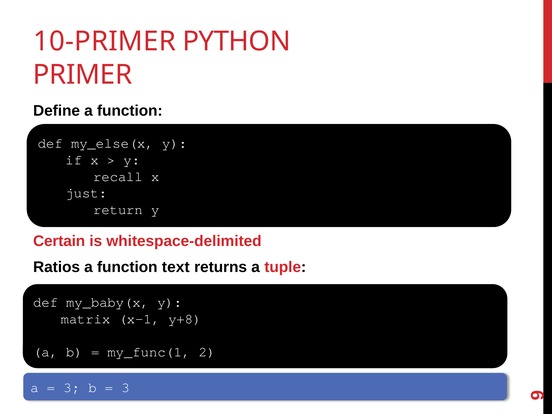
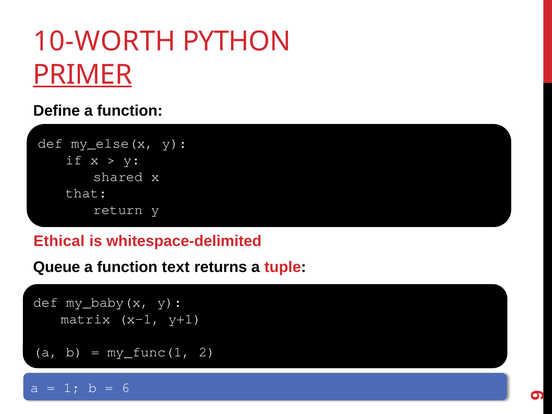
10-PRIMER: 10-PRIMER -> 10-WORTH (104, 41)
PRIMER underline: none -> present (82, 75)
recall: recall -> shared (118, 176)
just: just -> that (86, 193)
Certain: Certain -> Ethical (59, 241)
Ratios: Ratios -> Queue (57, 267)
y+8: y+8 -> y+1 (185, 319)
3: 3 -> 1 (72, 388)
3: 3 -> 6 (126, 388)
